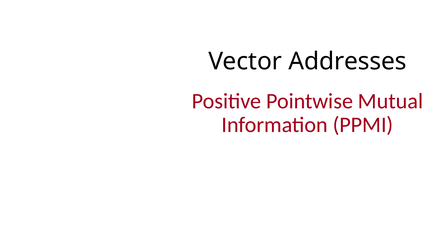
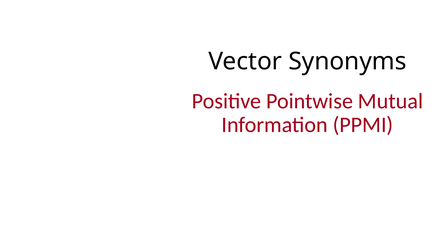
Addresses: Addresses -> Synonyms (347, 61)
